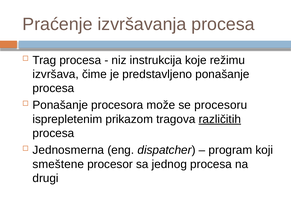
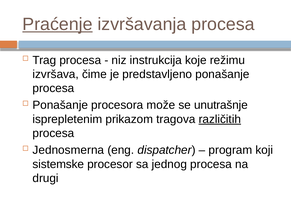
Praćenje underline: none -> present (57, 24)
procesoru: procesoru -> unutrašnje (221, 105)
smeštene: smeštene -> sistemske (58, 164)
